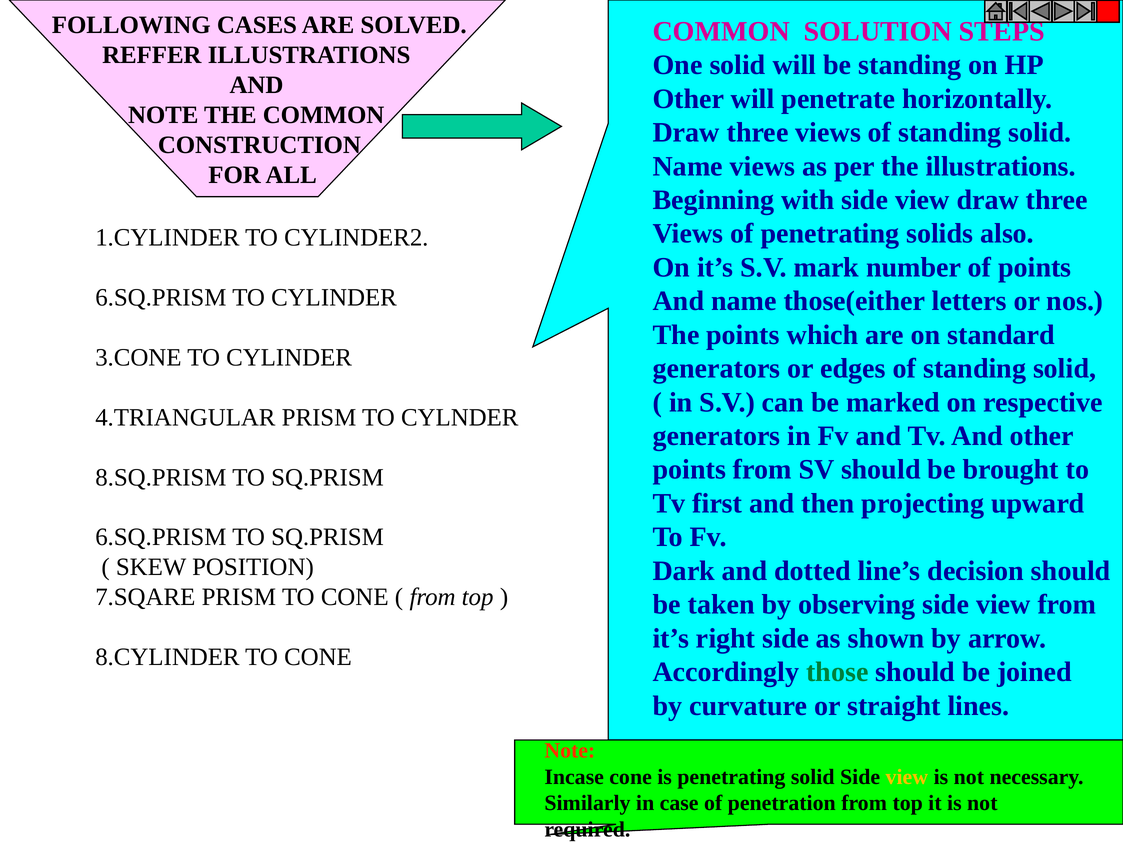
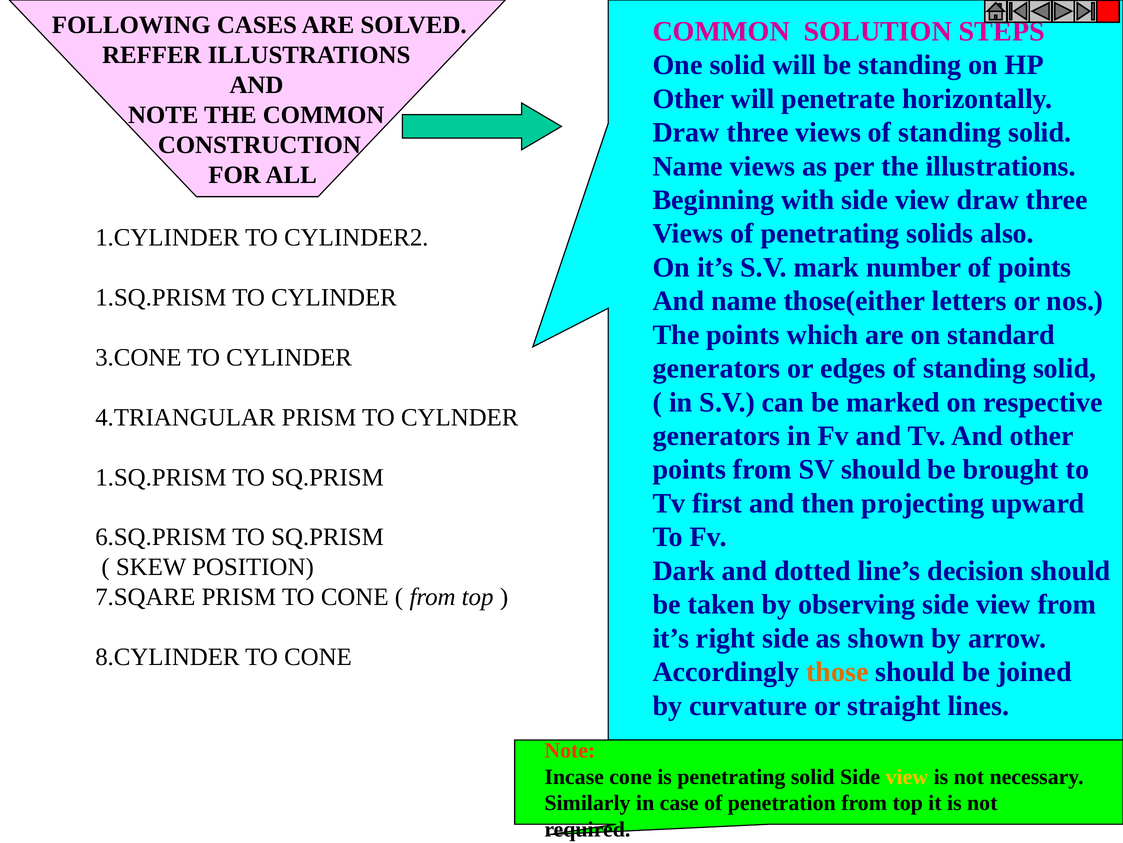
6.SQ.PRISM: 6.SQ.PRISM -> 1.SQ.PRISM (161, 297)
8.SQ.PRISM: 8.SQ.PRISM -> 1.SQ.PRISM (161, 477)
those colour: green -> orange (837, 671)
